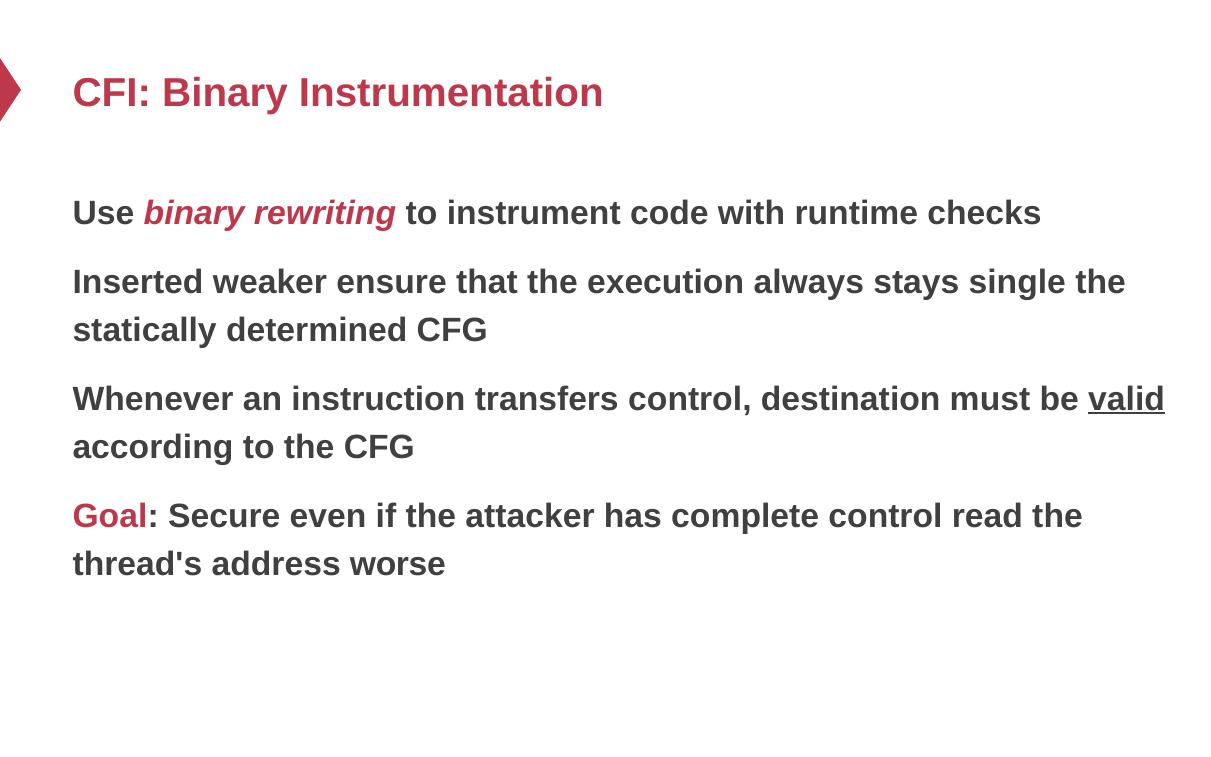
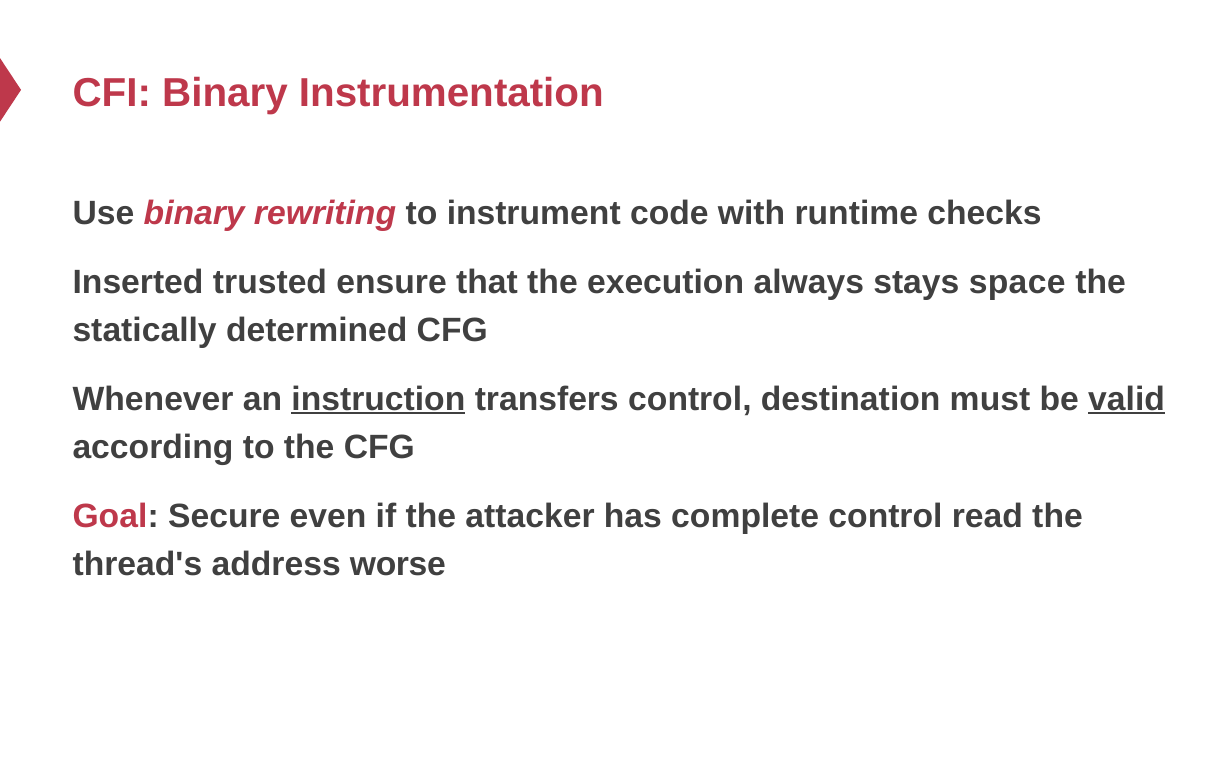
weaker: weaker -> trusted (270, 282)
single: single -> space (1017, 282)
instruction underline: none -> present (378, 399)
